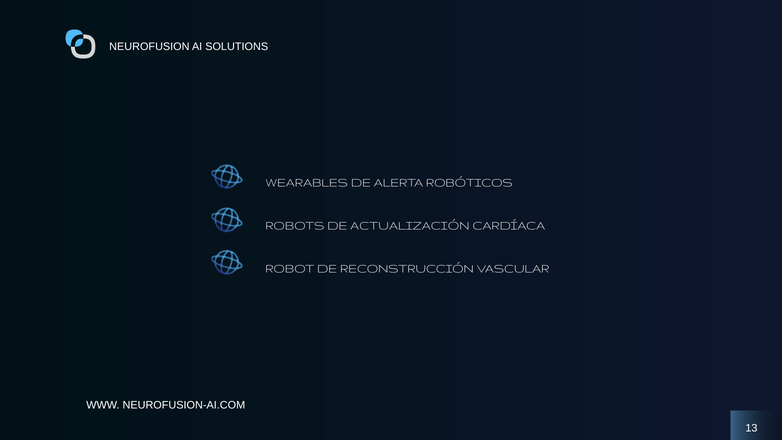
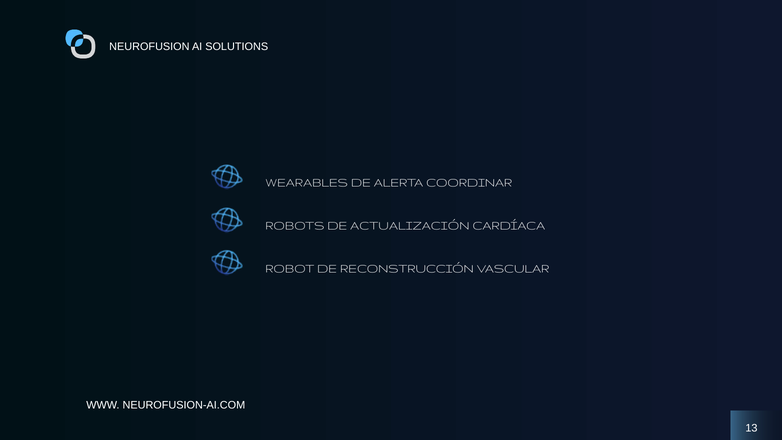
ROBÓTICOS: ROBÓTICOS -> COORDINAR (469, 182)
